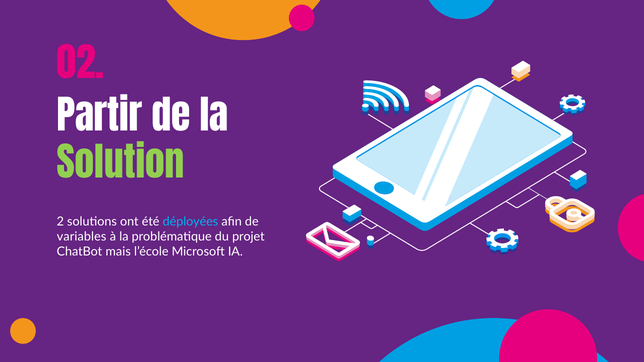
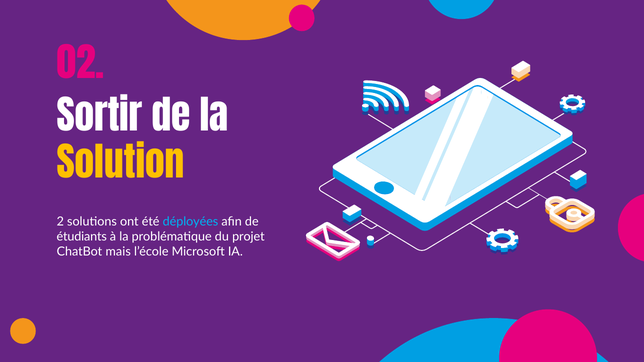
Partir: Partir -> Sortir (100, 118)
Solution colour: light green -> yellow (121, 165)
variables: variables -> étudiants (82, 237)
